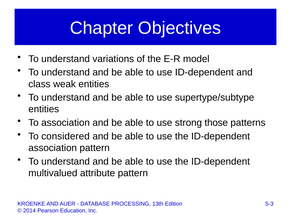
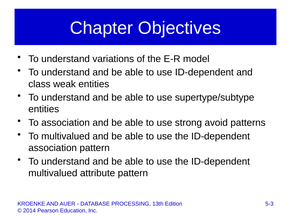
those: those -> avoid (216, 123)
To considered: considered -> multivalued (66, 136)
